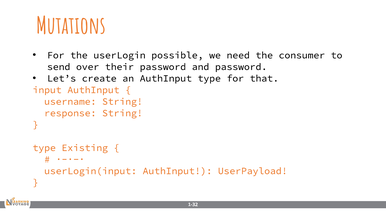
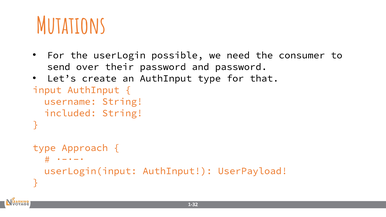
response: response -> included (70, 113)
Existing: Existing -> Approach (85, 148)
